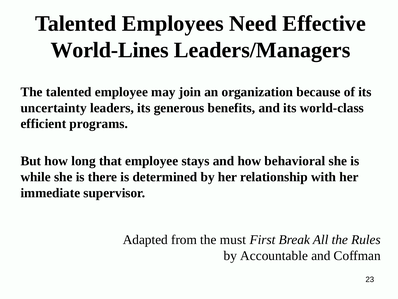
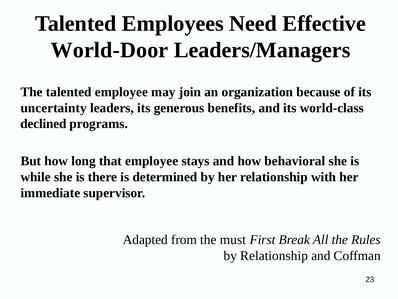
World-Lines: World-Lines -> World-Door (109, 50)
efficient: efficient -> declined (43, 124)
by Accountable: Accountable -> Relationship (274, 255)
